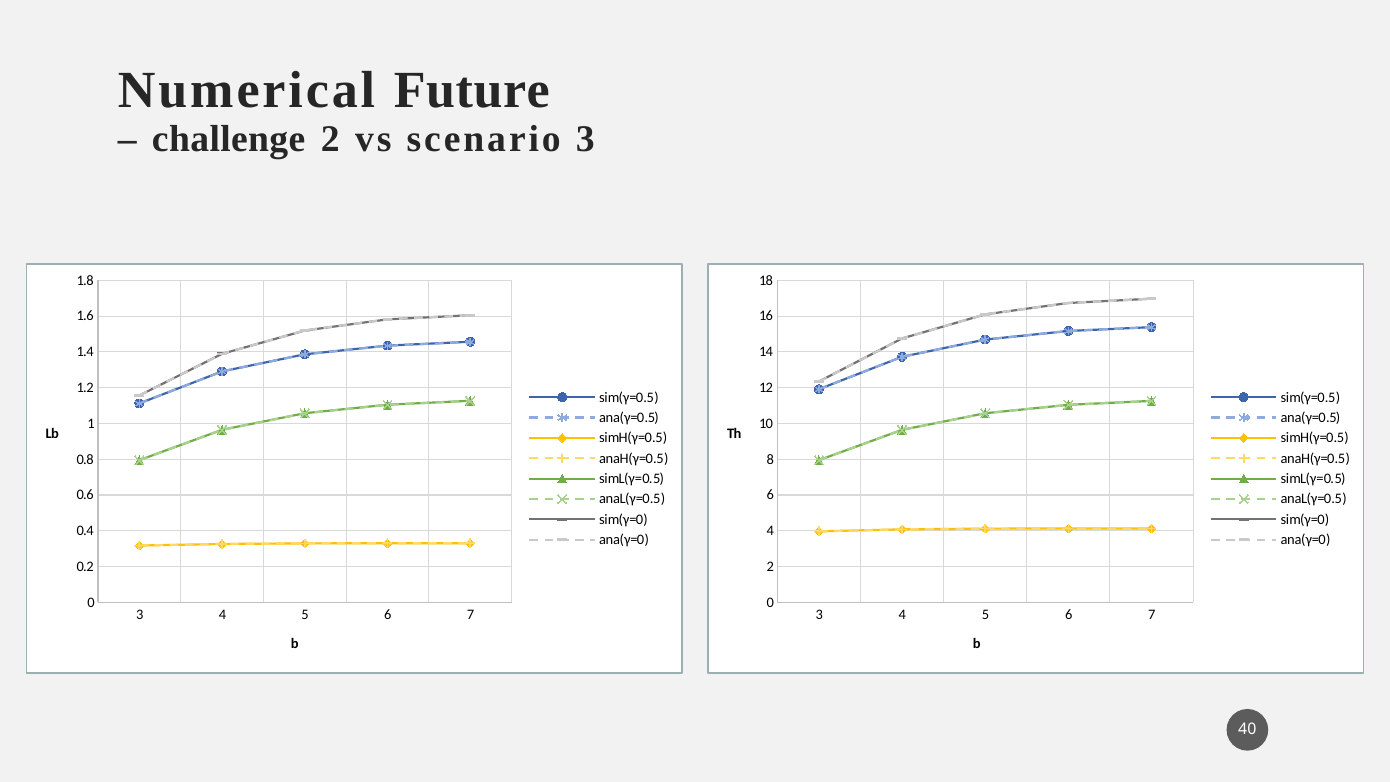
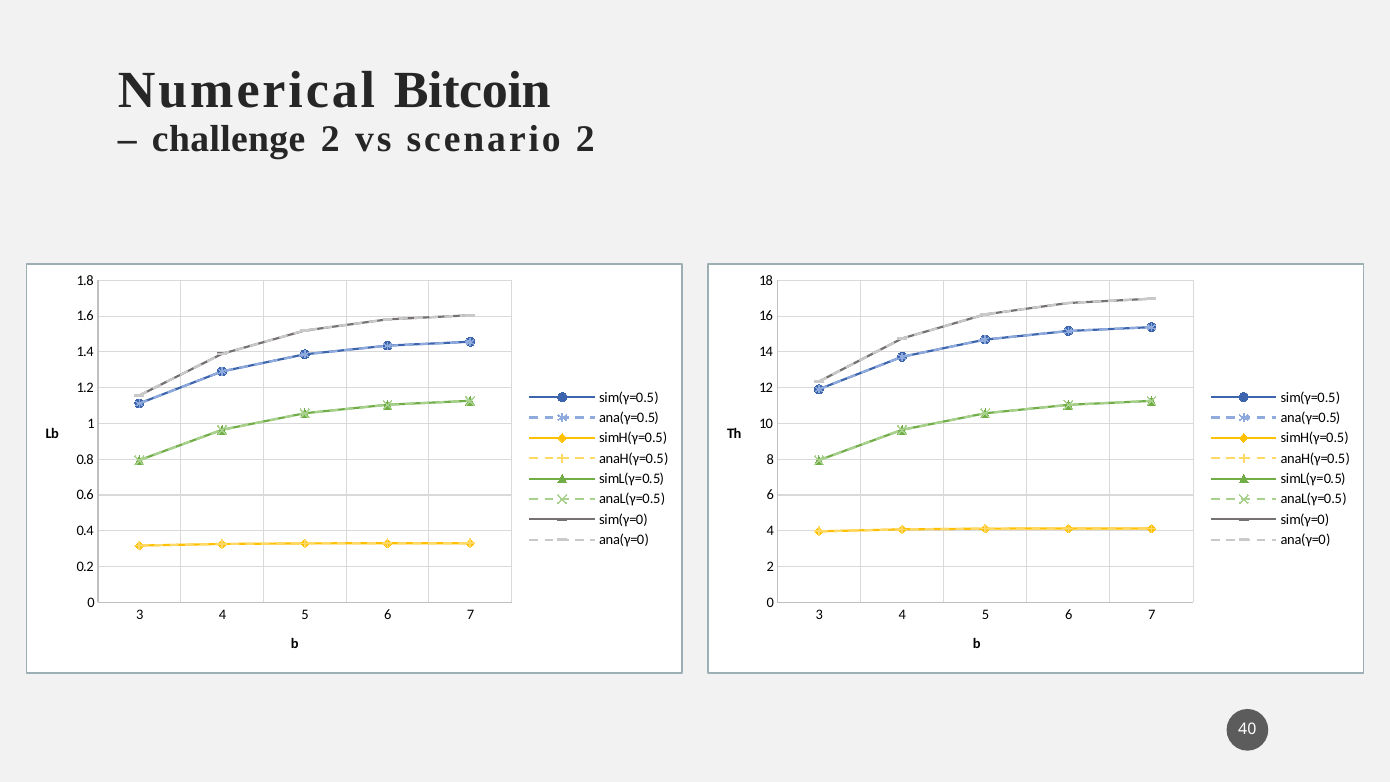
Future: Future -> Bitcoin (472, 90)
scenario 3: 3 -> 2 (585, 139)
